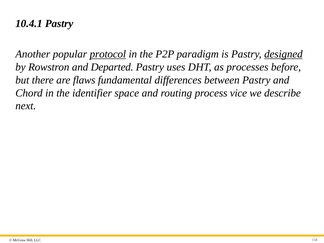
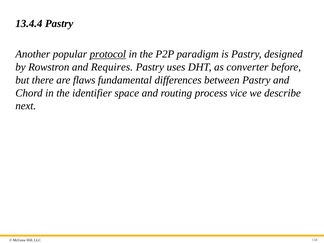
10.4.1: 10.4.1 -> 13.4.4 (29, 24)
designed underline: present -> none (283, 54)
Departed: Departed -> Requires (112, 67)
processes: processes -> converter (247, 67)
